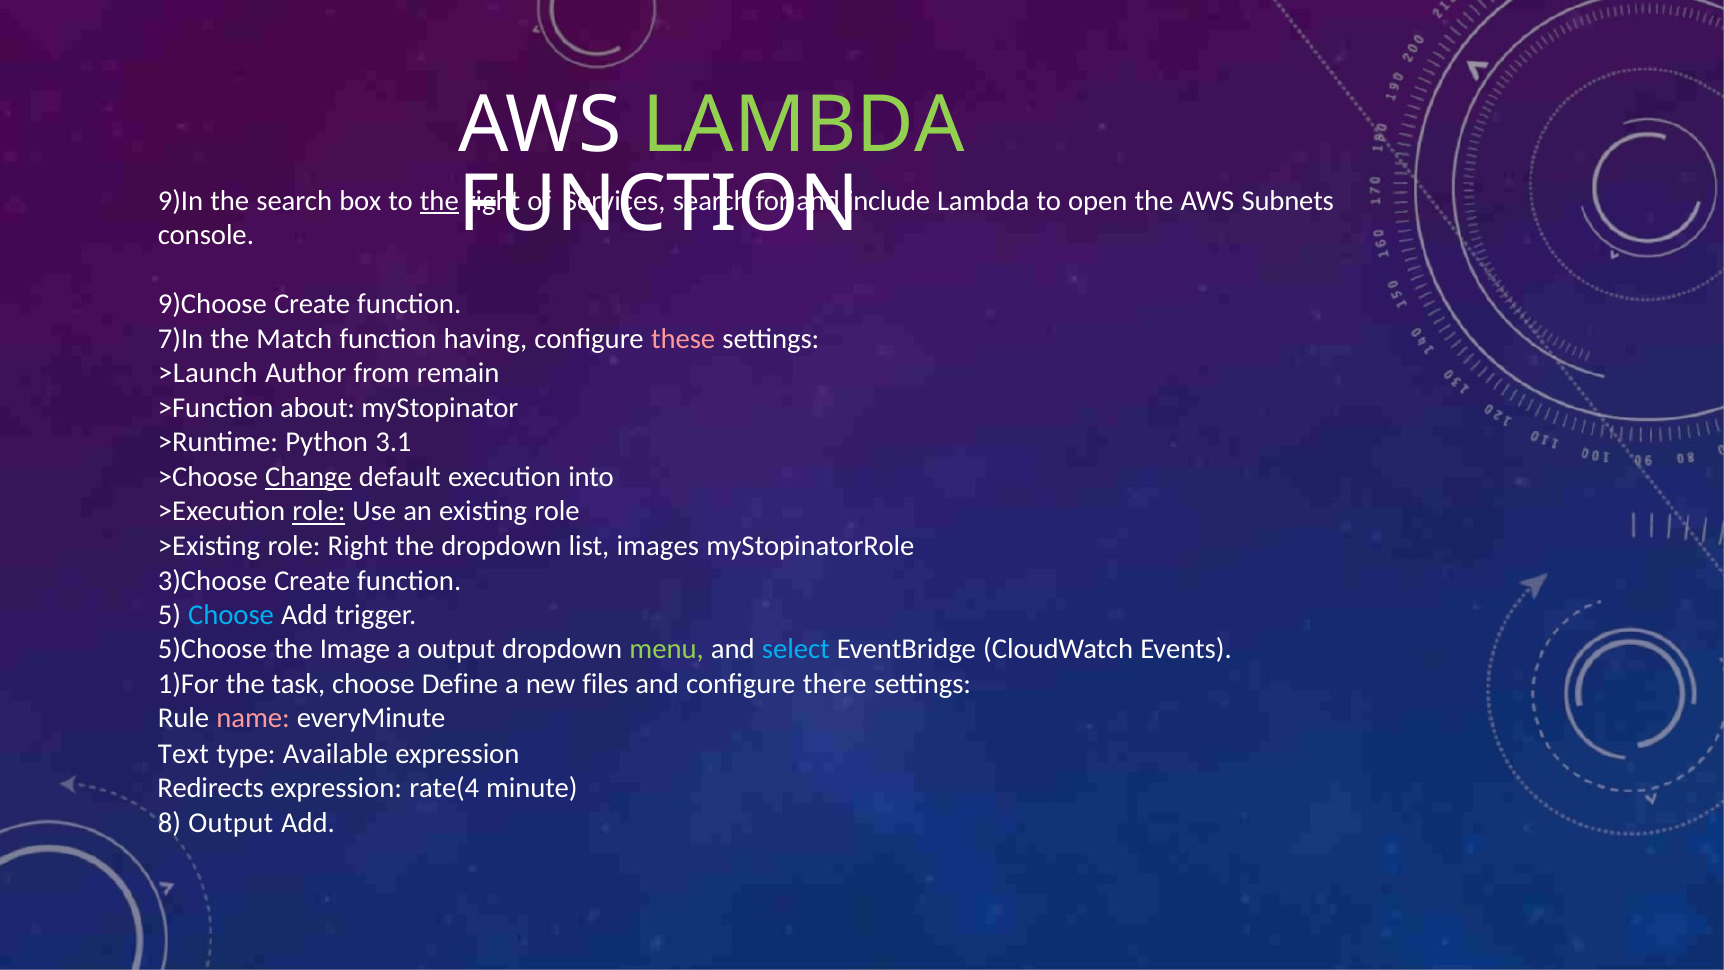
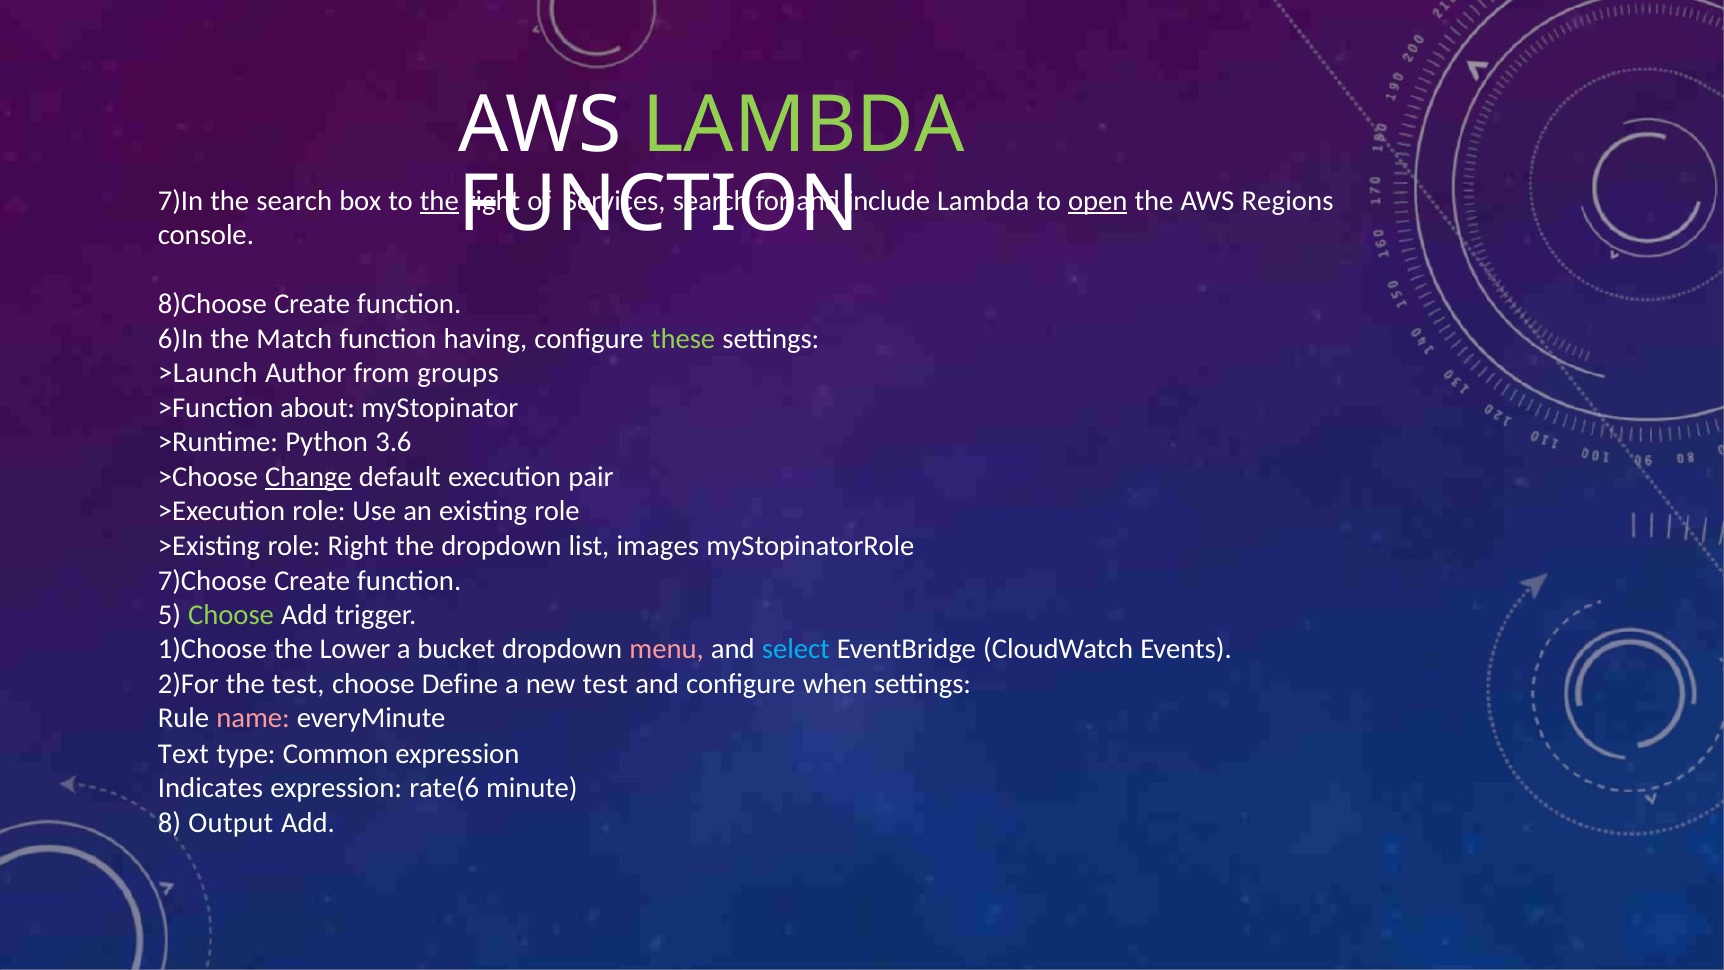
9)In: 9)In -> 7)In (181, 201)
open underline: none -> present (1098, 201)
Subnets: Subnets -> Regions (1288, 201)
9)Choose: 9)Choose -> 8)Choose (212, 304)
7)In: 7)In -> 6)In (181, 339)
these colour: pink -> light green (683, 339)
remain: remain -> groups (458, 373)
3.1: 3.1 -> 3.6 (393, 442)
into: into -> pair (591, 477)
role underline: present -> none (319, 511)
3)Choose: 3)Choose -> 7)Choose (212, 581)
Choose colour: light blue -> light green (231, 615)
5)Choose: 5)Choose -> 1)Choose (212, 649)
Image: Image -> Lower (355, 649)
a output: output -> bucket (456, 649)
menu colour: light green -> pink (667, 649)
1)For: 1)For -> 2)For (188, 684)
the task: task -> test (298, 684)
new files: files -> test (605, 684)
there: there -> when (835, 684)
Available: Available -> Common (336, 753)
Redirects: Redirects -> Indicates (210, 788)
rate(4: rate(4 -> rate(6 (444, 788)
